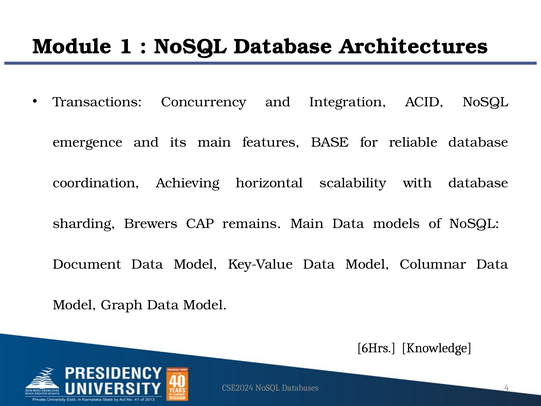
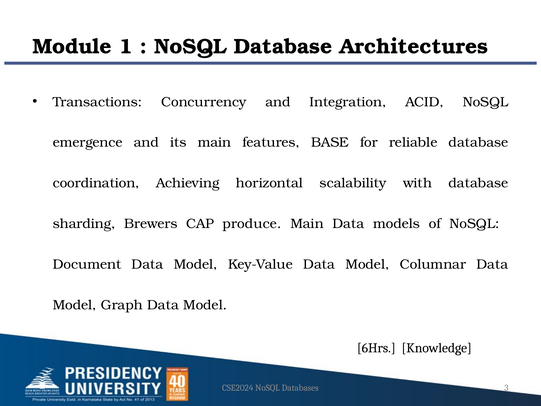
remains: remains -> produce (252, 224)
4: 4 -> 3 (506, 387)
